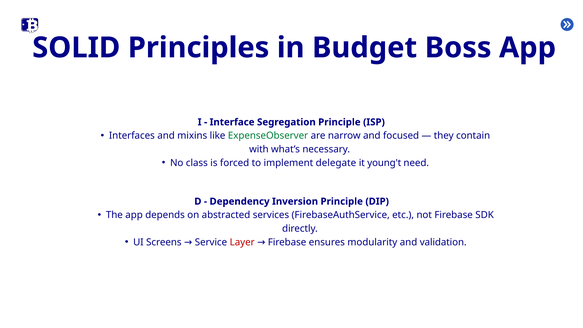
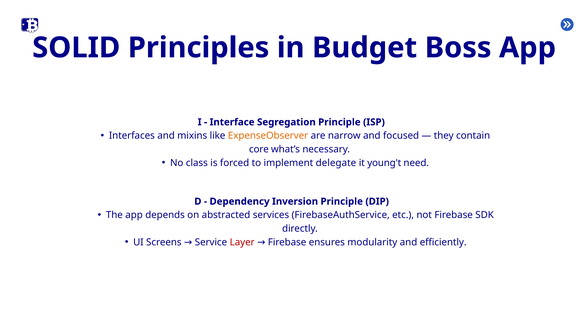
ExpenseObserver colour: green -> orange (268, 136)
with: with -> core (259, 149)
validation: validation -> efficiently (443, 242)
